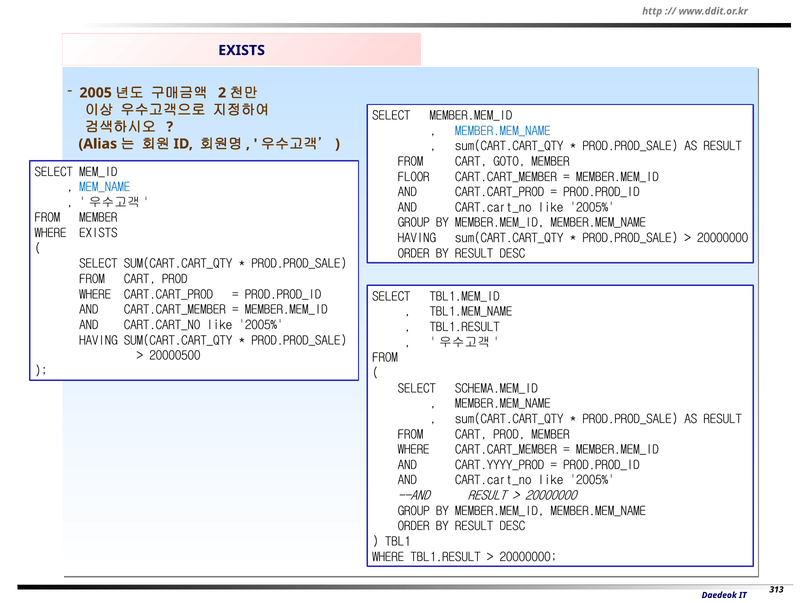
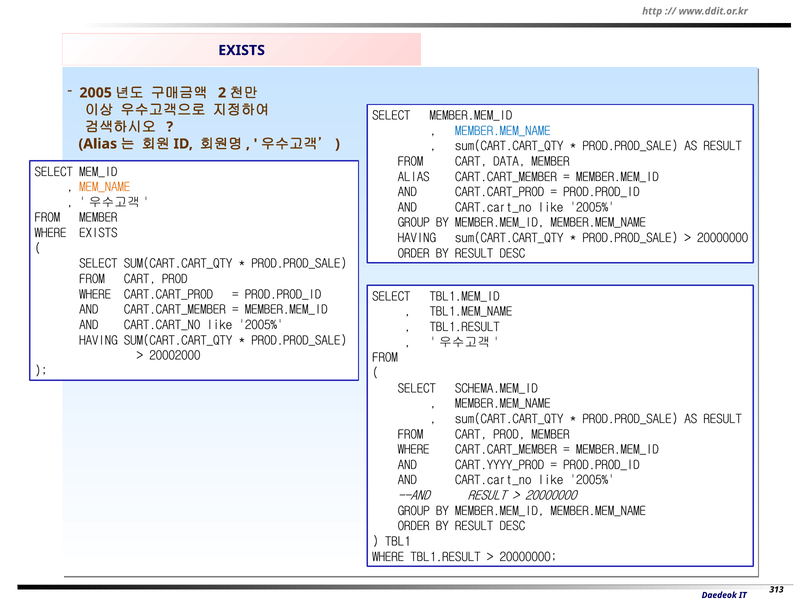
GOTO: GOTO -> DATA (509, 161)
FLOOR: FLOOR -> ALIAS (414, 177)
MEM_NAME colour: blue -> orange (105, 187)
20000500: 20000500 -> 20002000 (175, 355)
